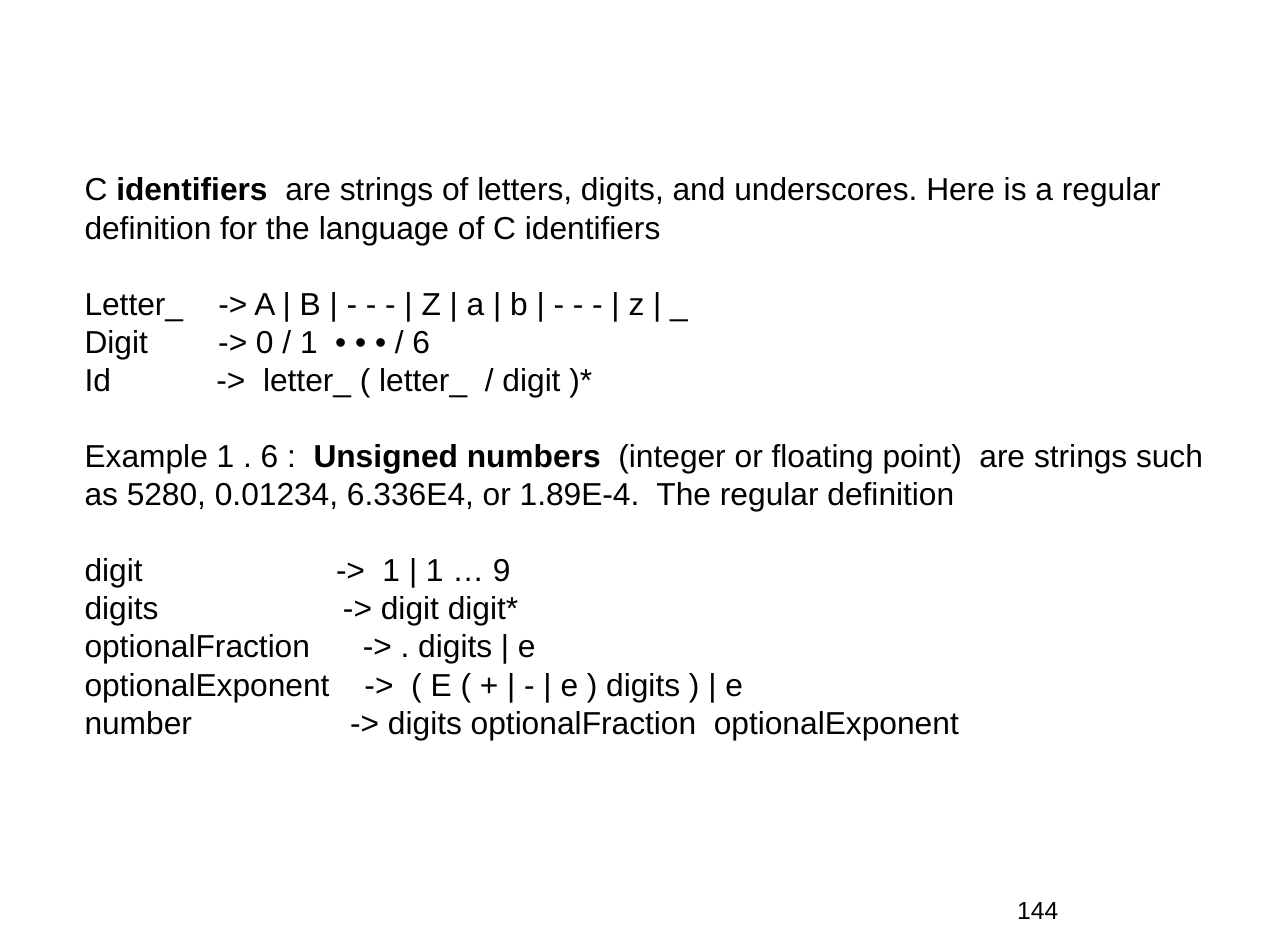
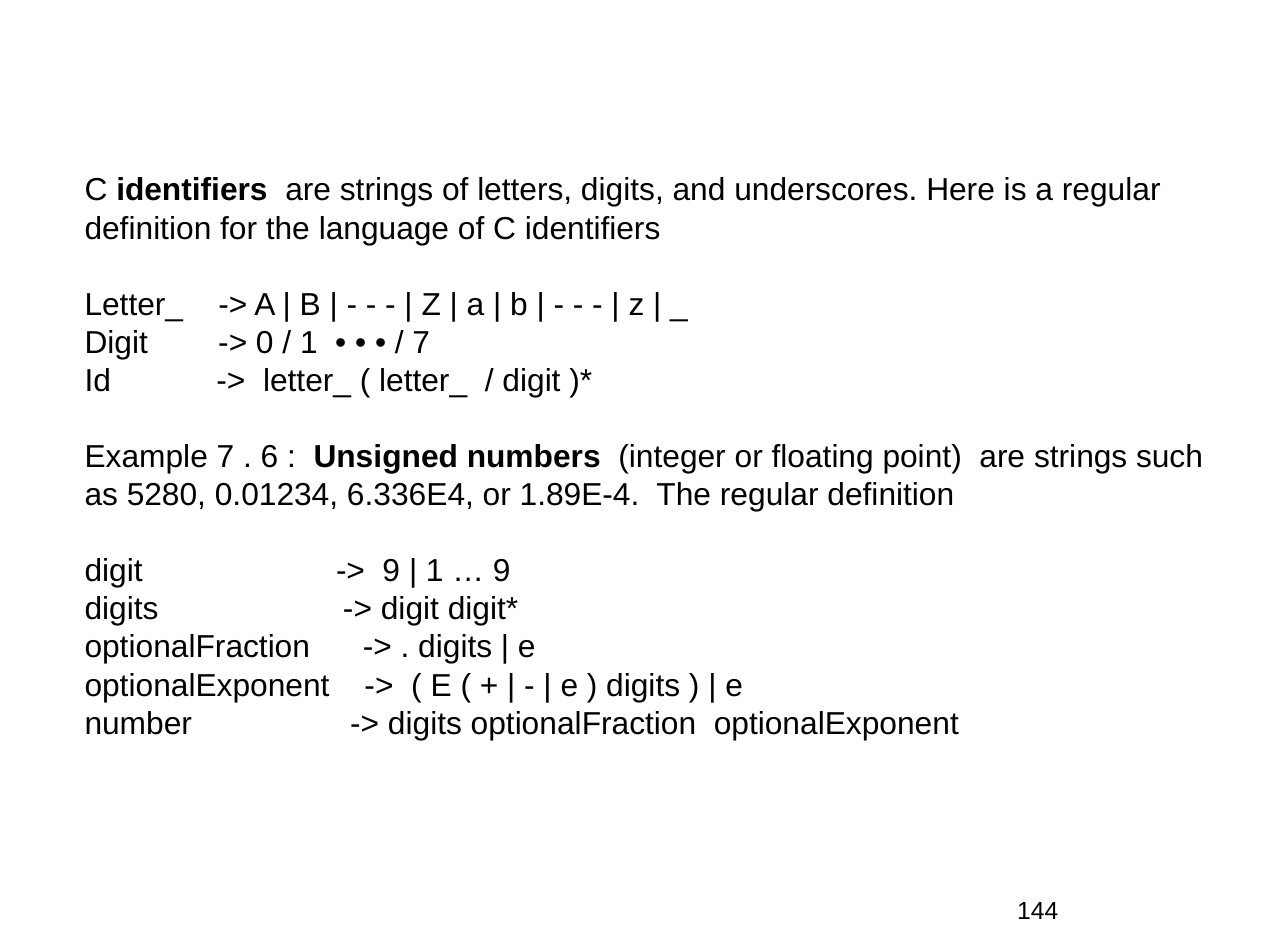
6: 6 -> 7 (421, 343)
Example 1: 1 -> 7 (226, 457)
1: 1 -> 9 (391, 571)
